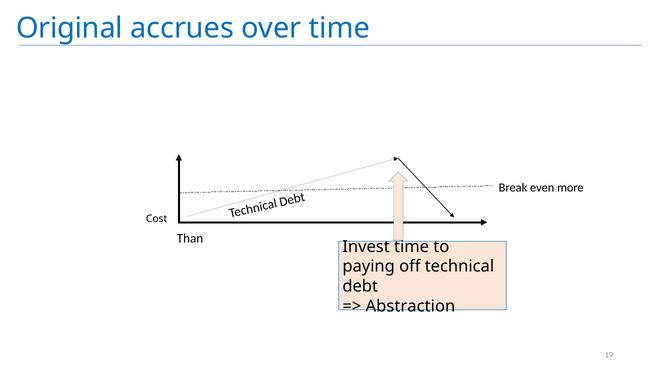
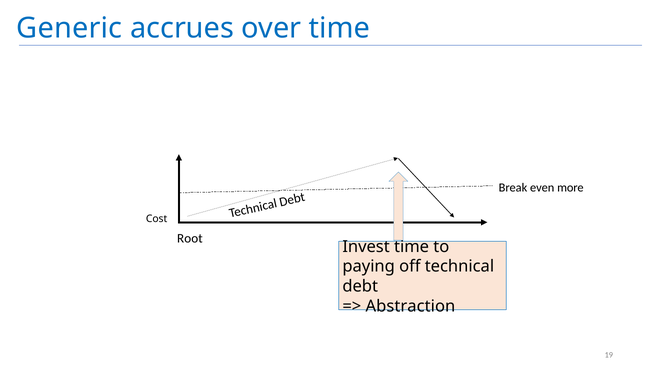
Original: Original -> Generic (69, 28)
Than: Than -> Root (190, 239)
